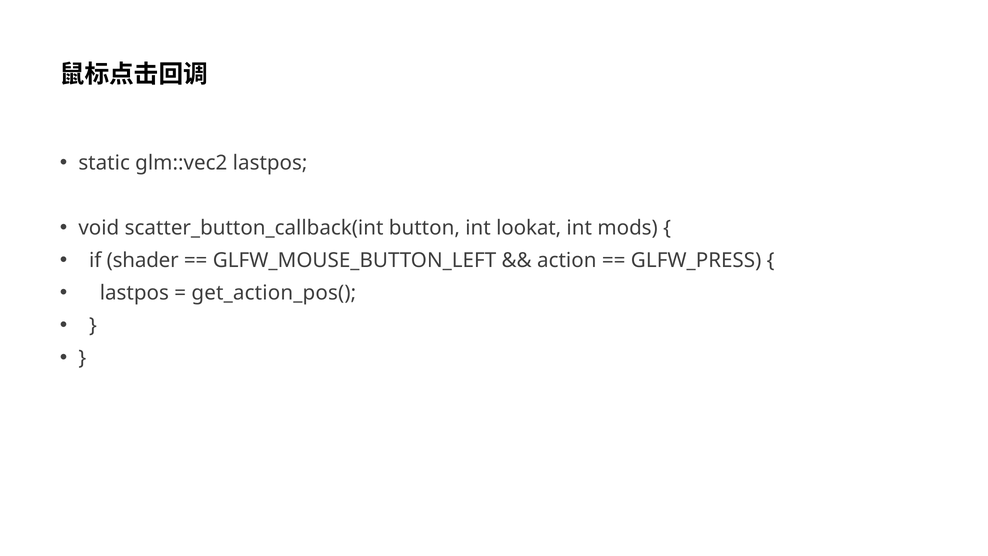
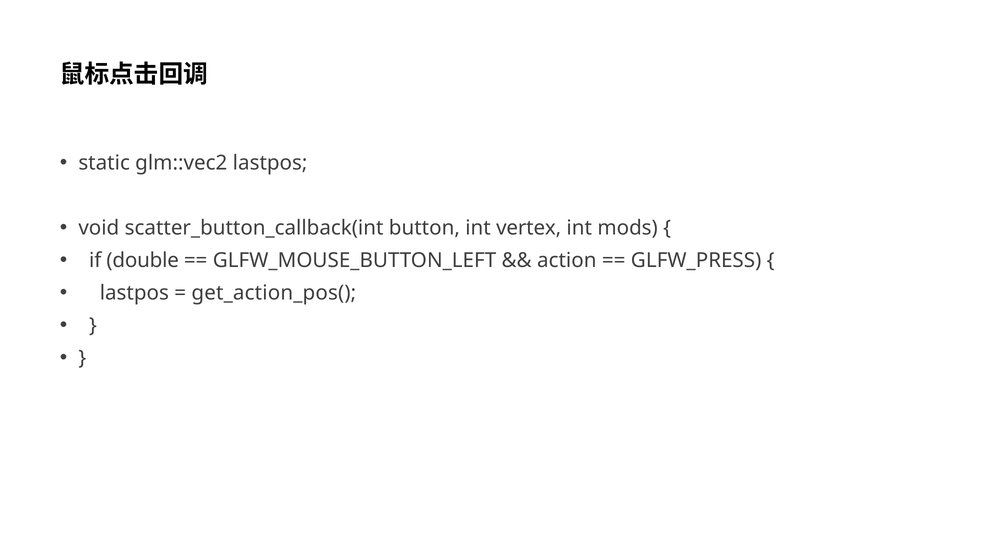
lookat: lookat -> vertex (529, 228)
shader: shader -> double (143, 260)
